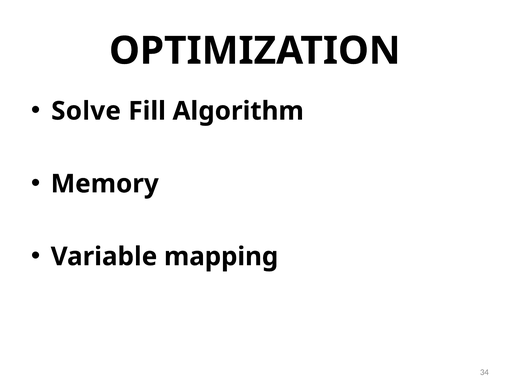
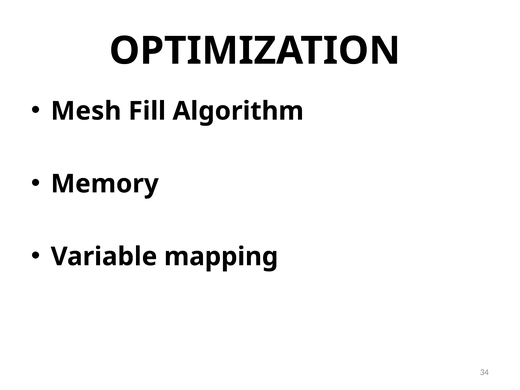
Solve: Solve -> Mesh (86, 111)
